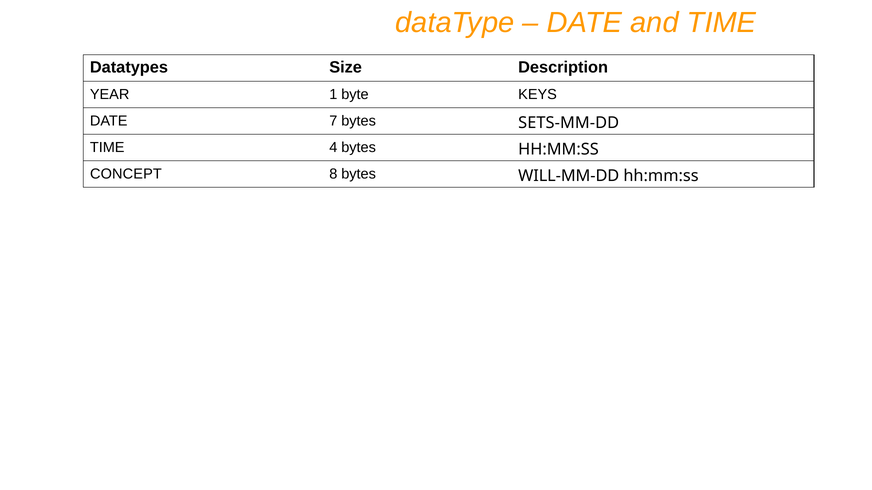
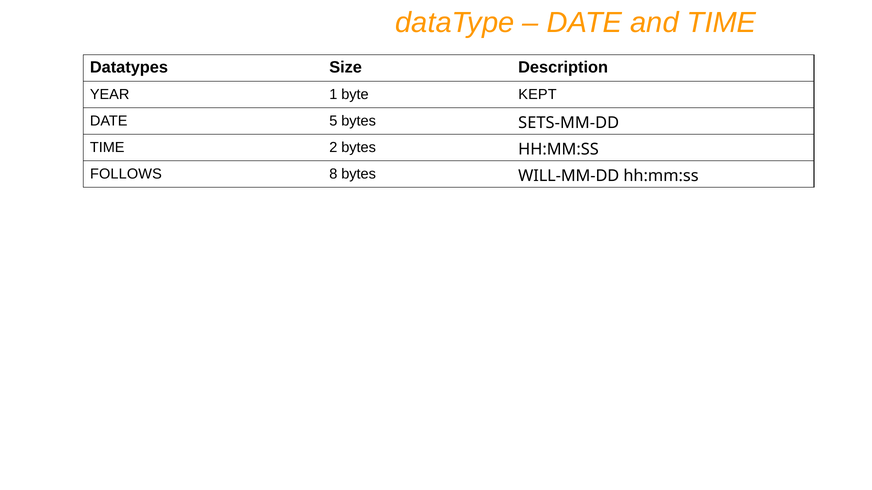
KEYS: KEYS -> KEPT (537, 95)
7: 7 -> 5 (333, 121)
4: 4 -> 2 (333, 148)
CONCEPT: CONCEPT -> FOLLOWS (126, 174)
